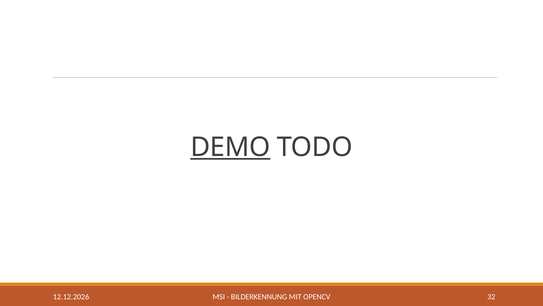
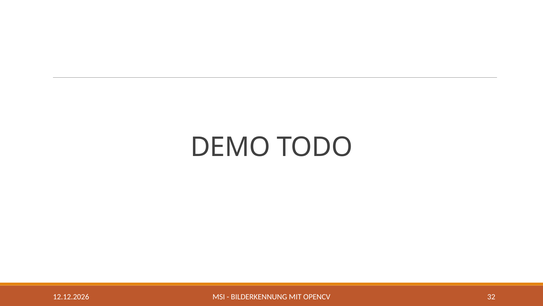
DEMO underline: present -> none (230, 147)
